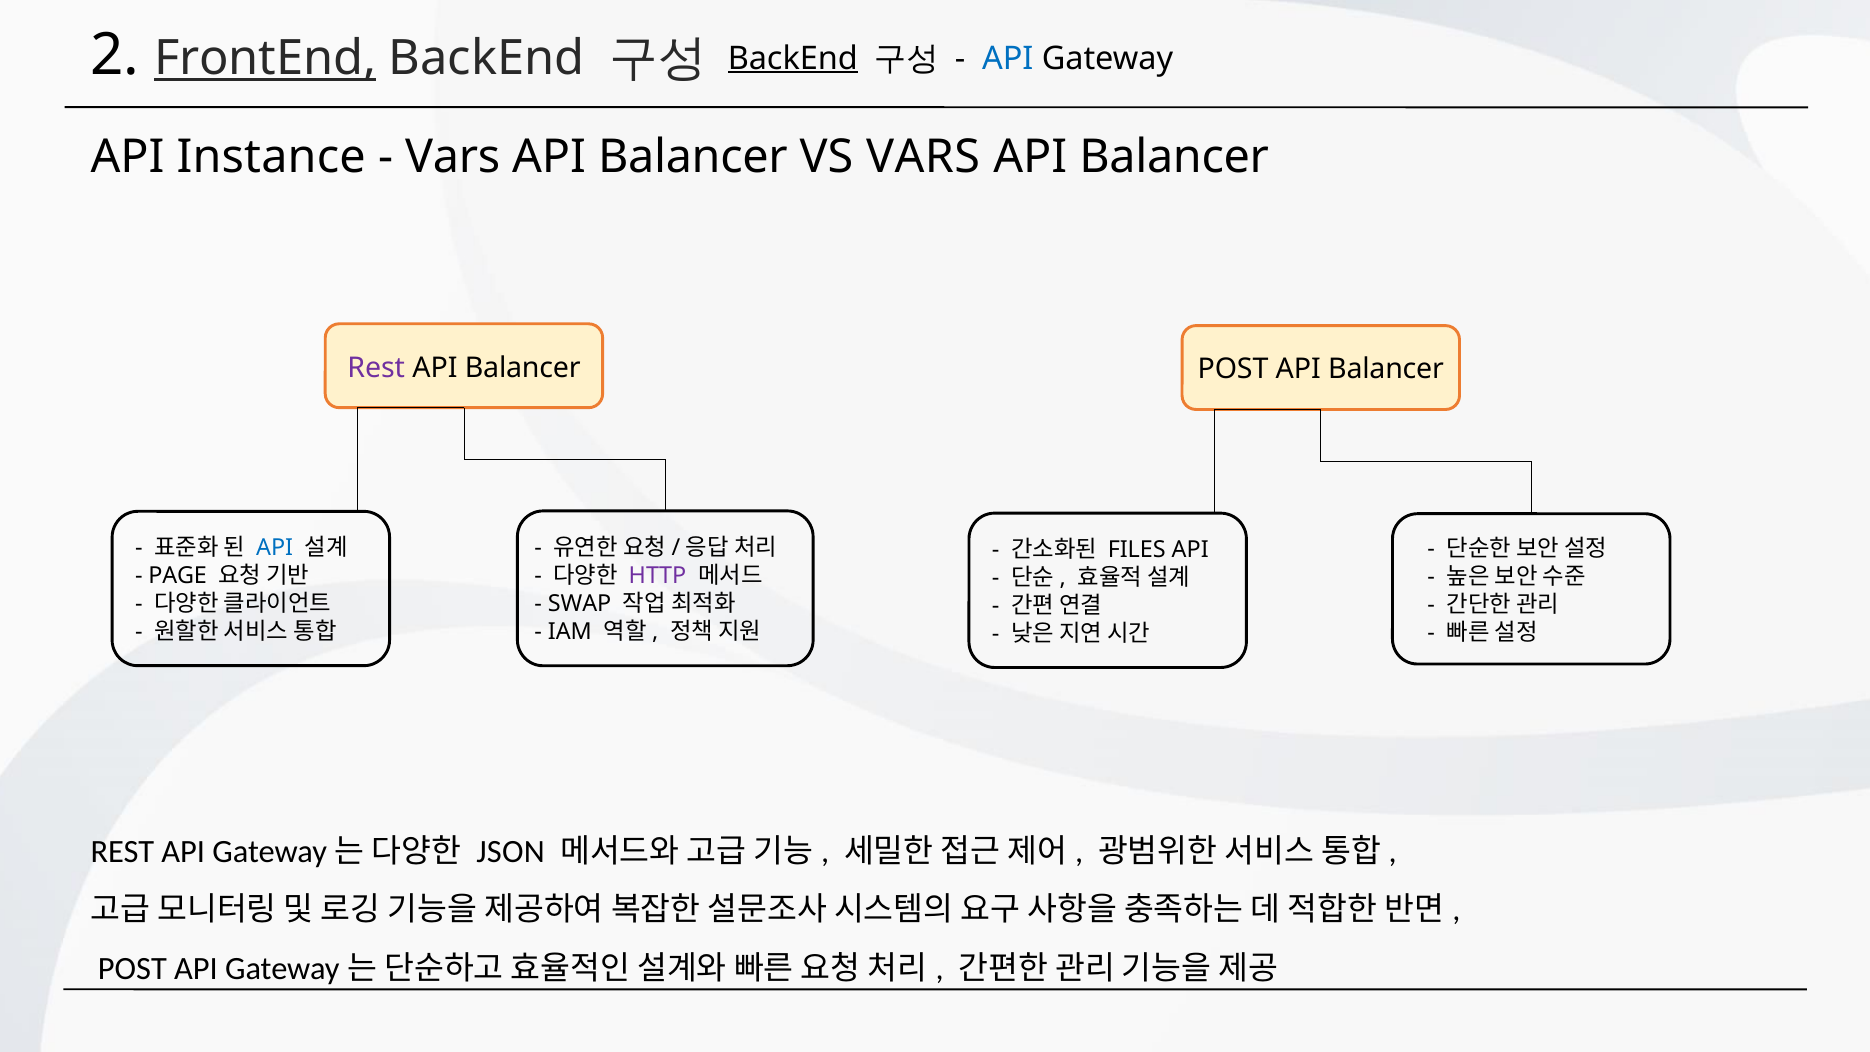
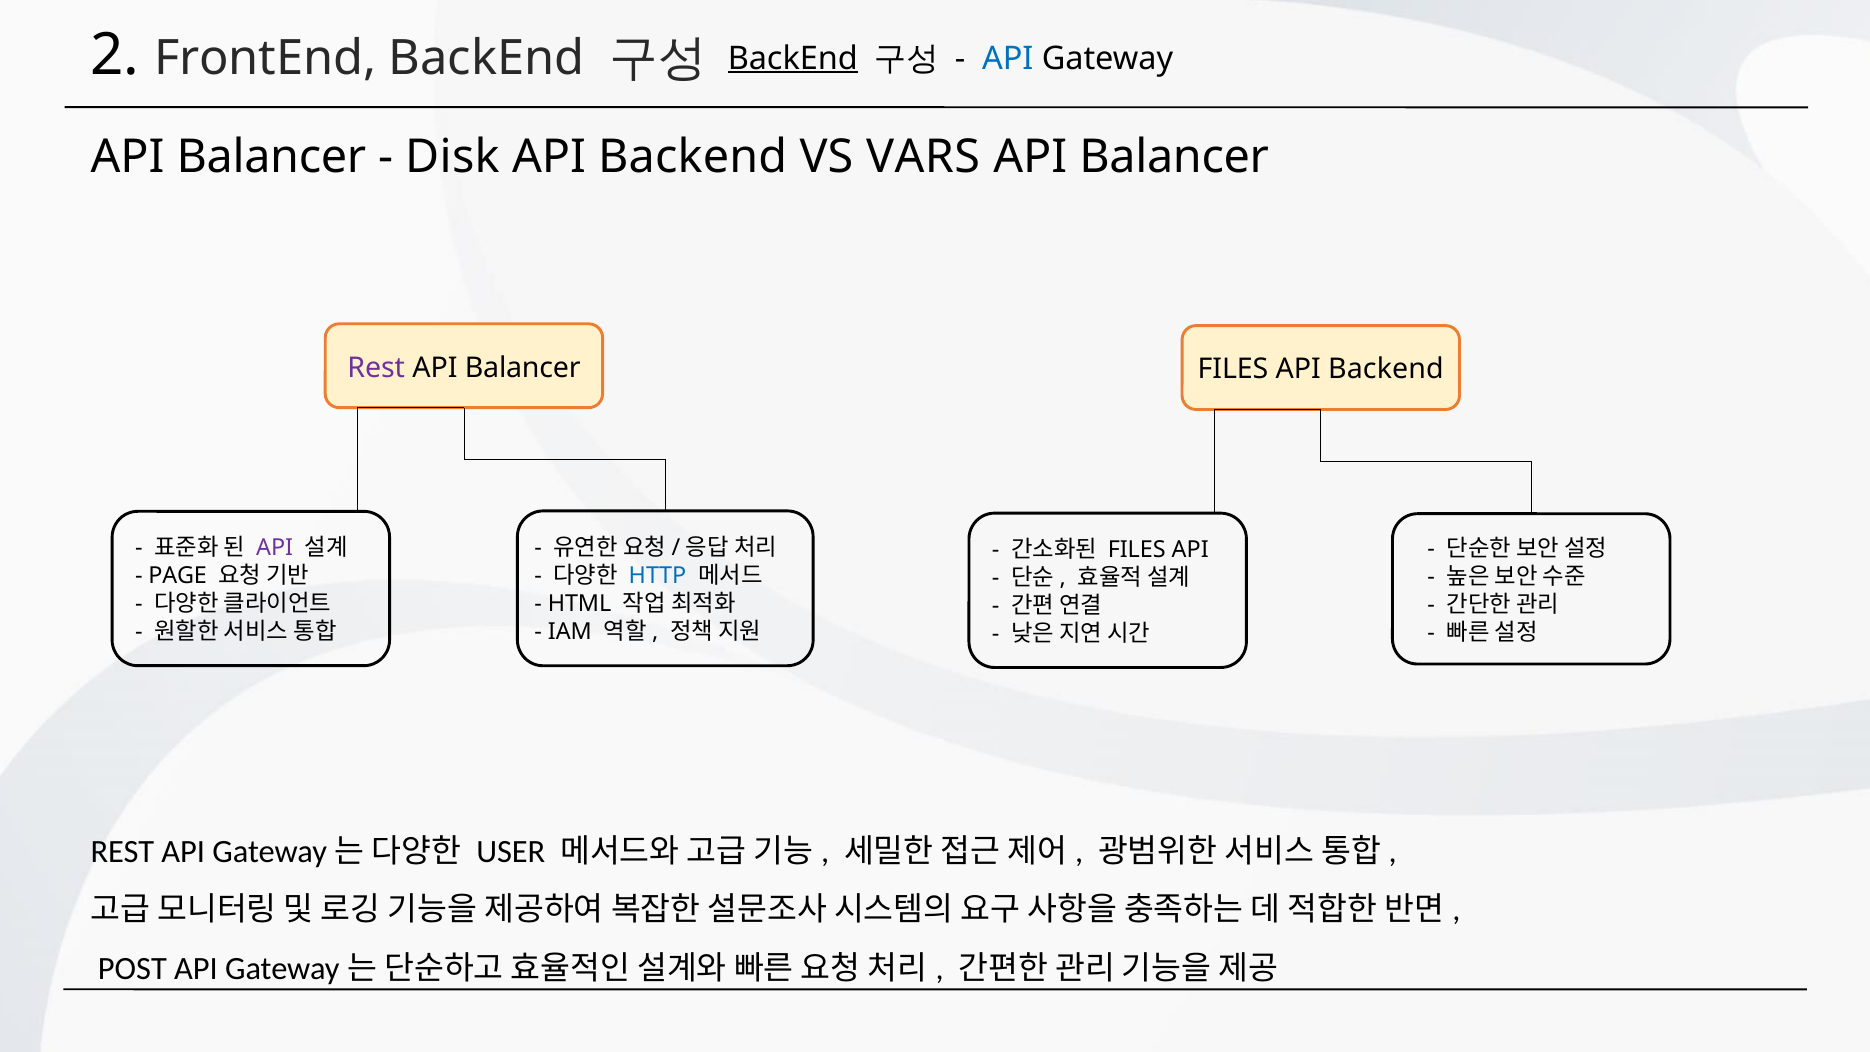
FrontEnd underline: present -> none (265, 59)
Instance: Instance -> Balancer (271, 158)
Vars: Vars -> Disk (452, 158)
Balancer: Balancer -> Backend (693, 158)
POST: POST -> FILES (1233, 369)
Balancer: Balancer -> Backend (1386, 369)
API colour: blue -> purple (275, 548)
HTTP colour: purple -> blue (657, 576)
SWAP: SWAP -> HTML (580, 604)
JSON: JSON -> USER (511, 851)
